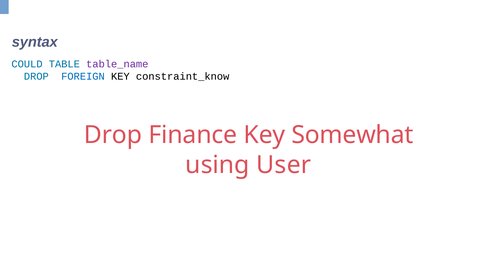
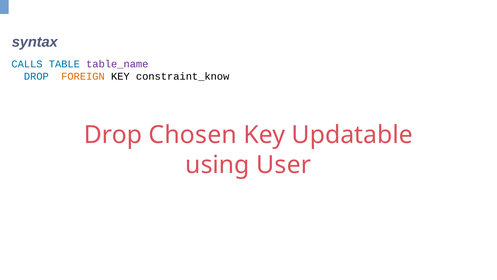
COULD: COULD -> CALLS (27, 64)
FOREIGN colour: blue -> orange (83, 76)
Finance: Finance -> Chosen (193, 135)
Somewhat: Somewhat -> Updatable (352, 135)
